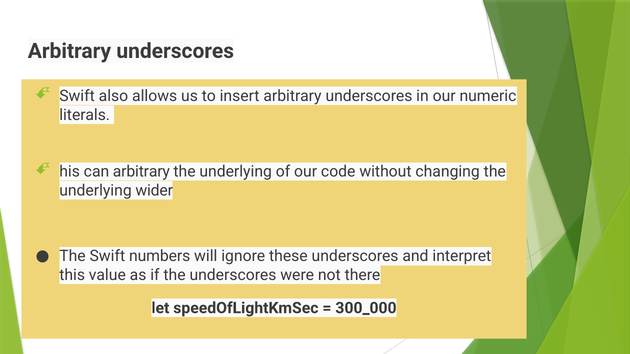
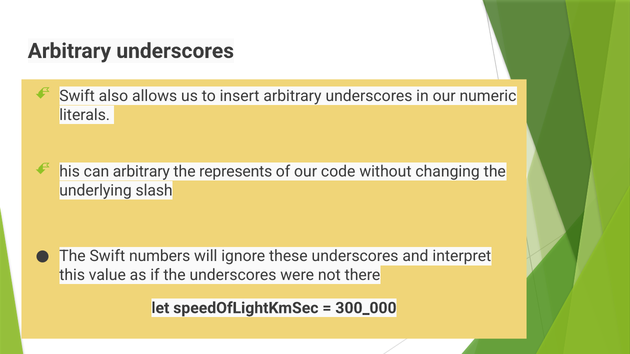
underlying: underlying -> represents (236, 172)
wider: wider -> slash (154, 191)
